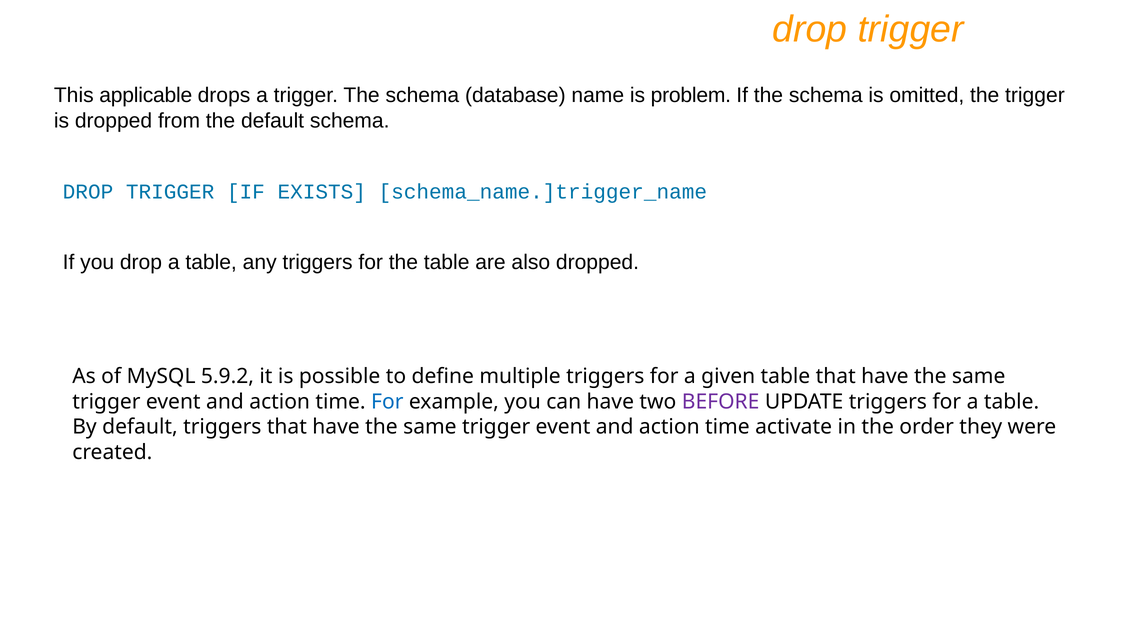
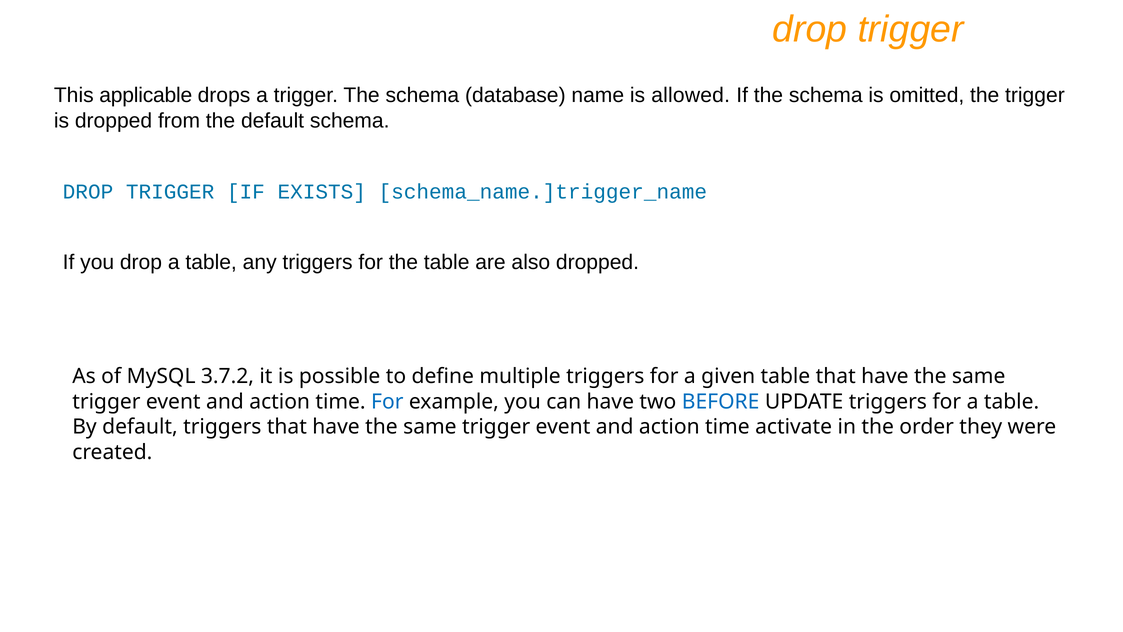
problem: problem -> allowed (691, 95)
5.9.2: 5.9.2 -> 3.7.2 (227, 376)
BEFORE colour: purple -> blue (721, 401)
